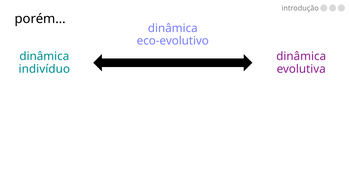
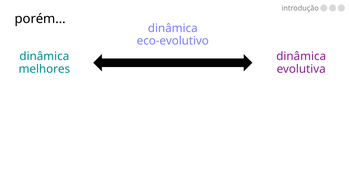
indivíduo: indivíduo -> melhores (44, 69)
